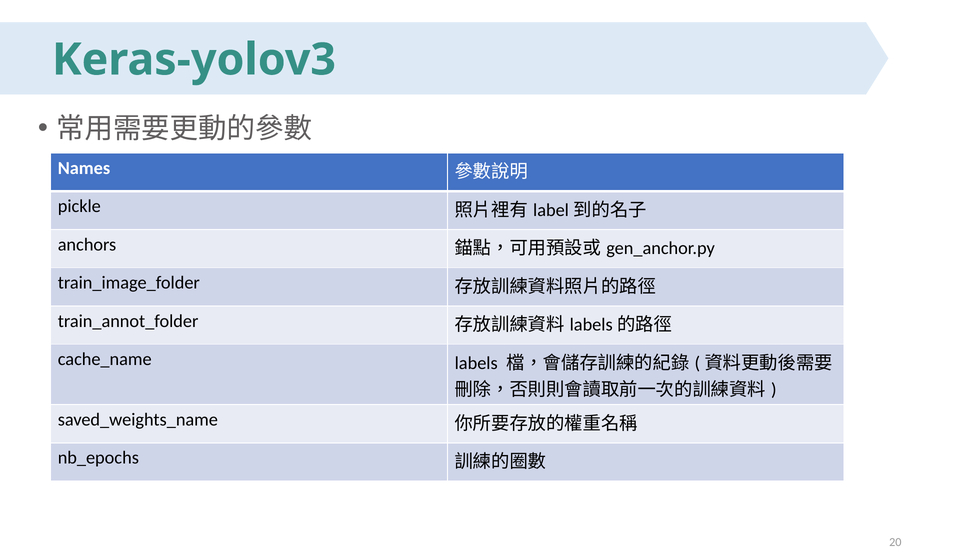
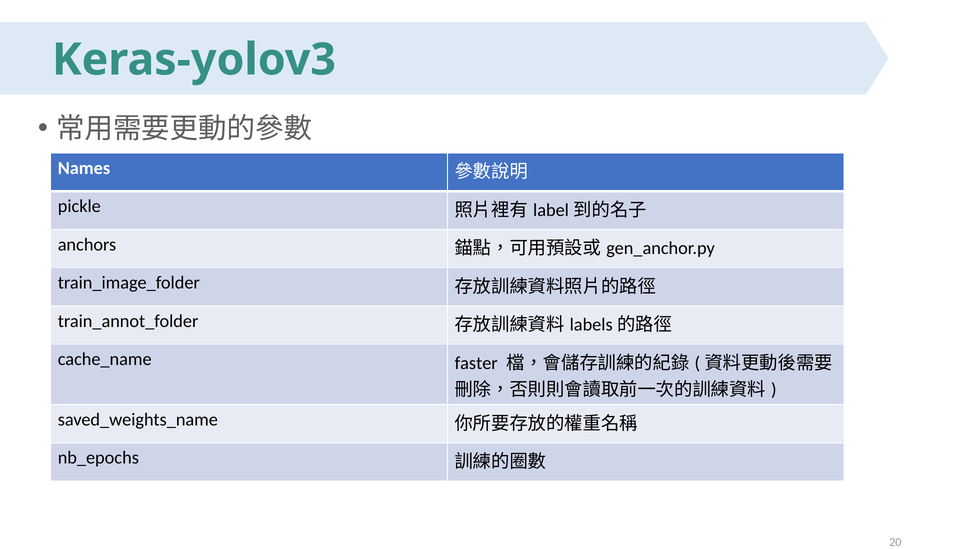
labels: labels -> faster (476, 363)
